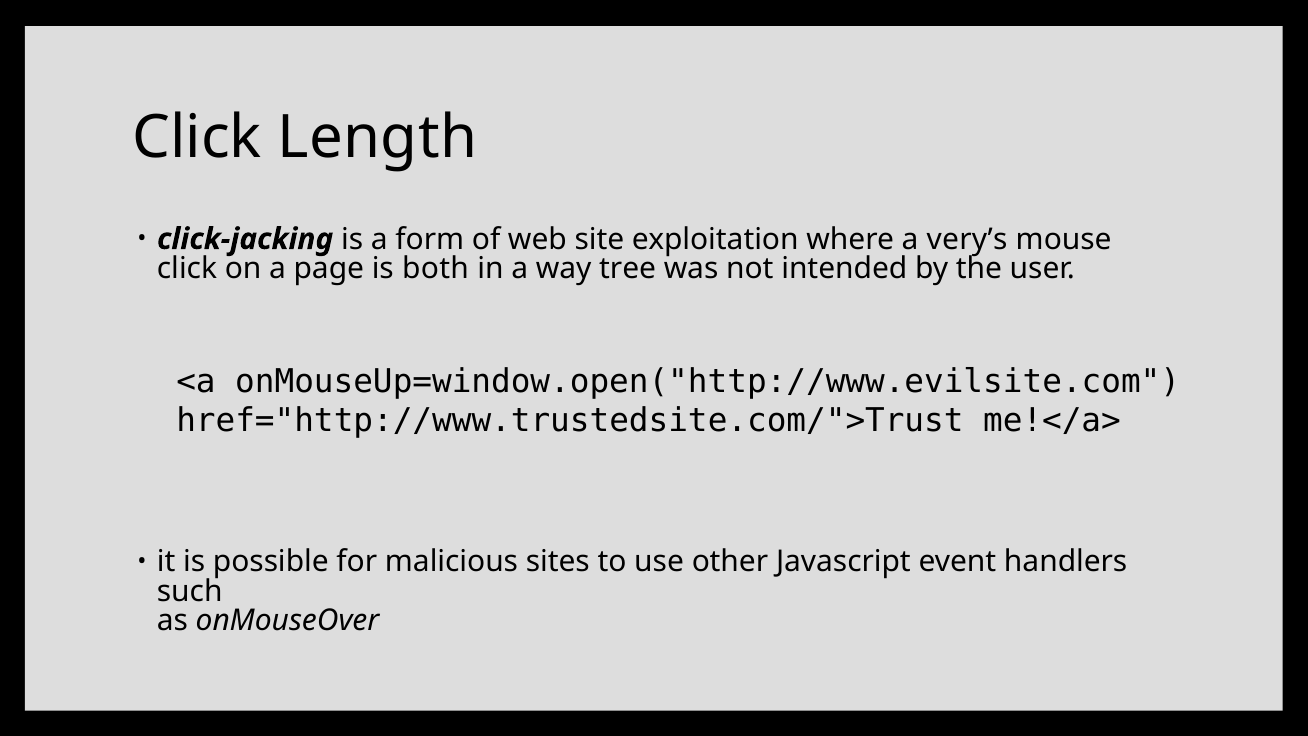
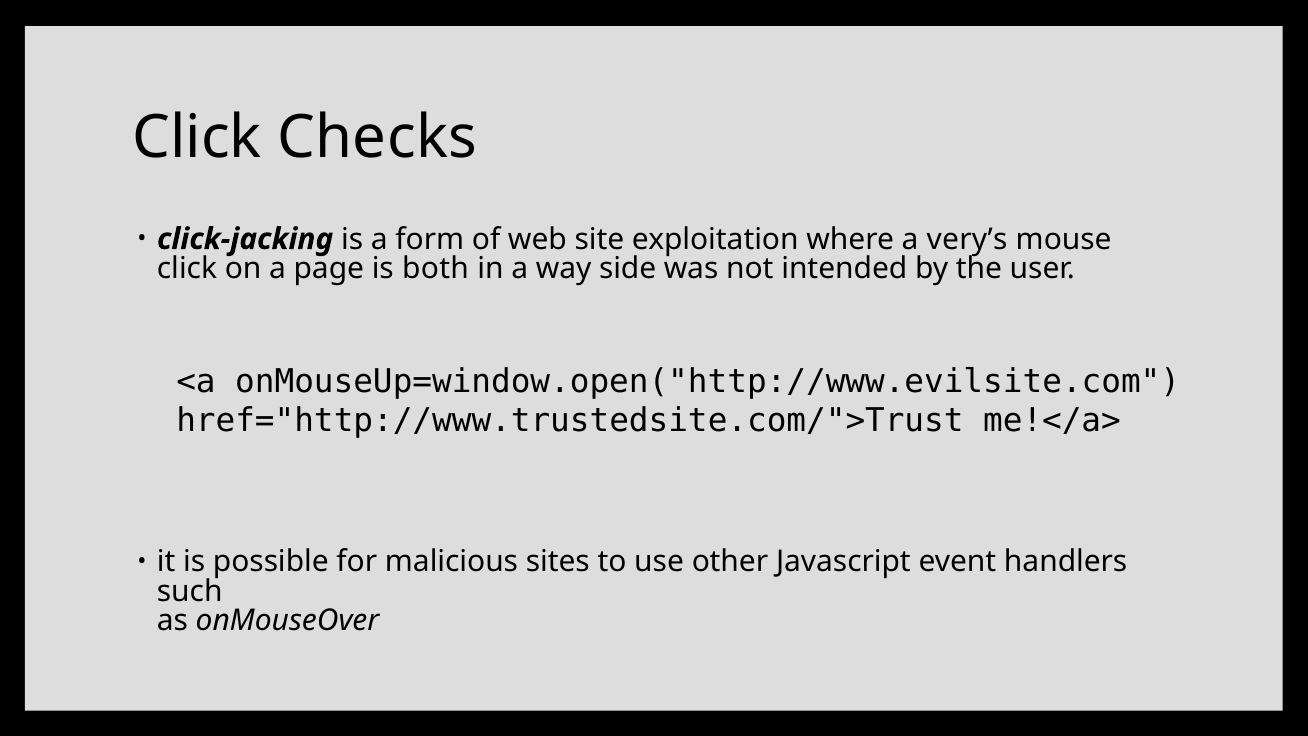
Length: Length -> Checks (377, 138)
tree: tree -> side (628, 268)
